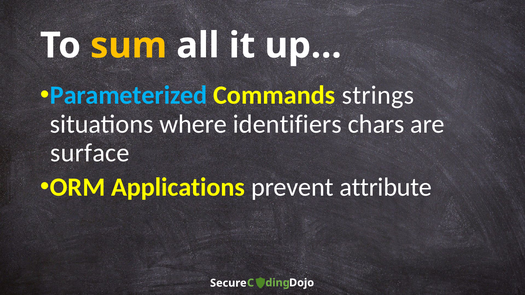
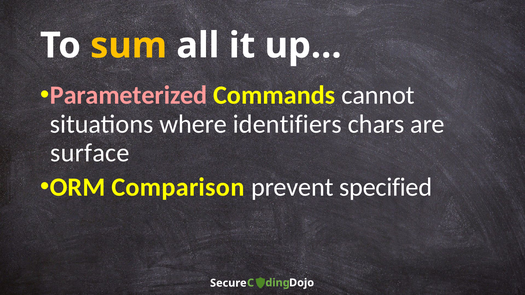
Parameterized colour: light blue -> pink (129, 95)
strings: strings -> cannot (378, 95)
Applications: Applications -> Comparison (178, 187)
attribute: attribute -> specified (386, 187)
